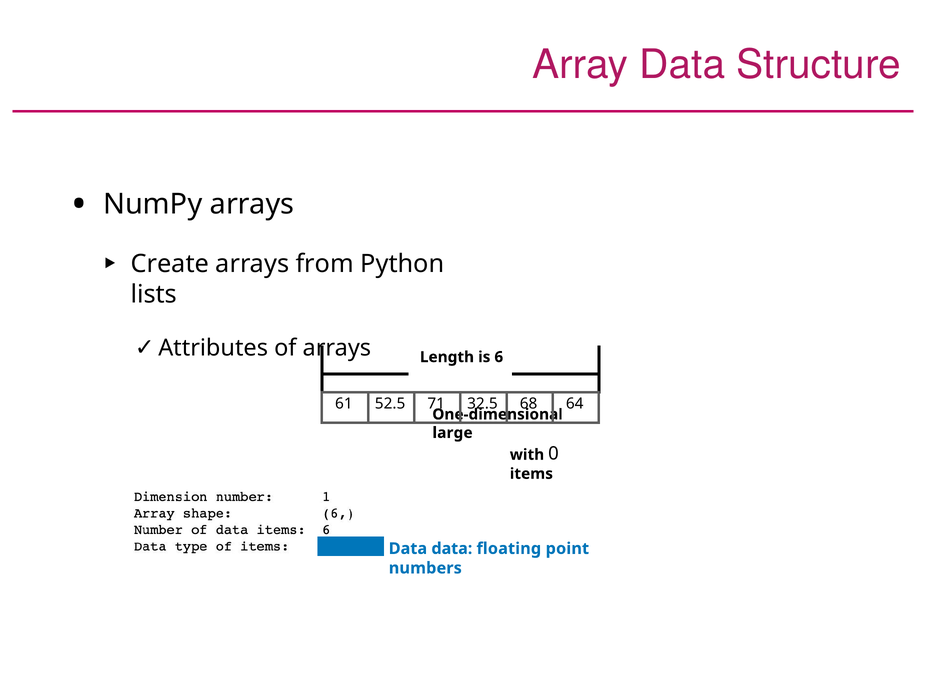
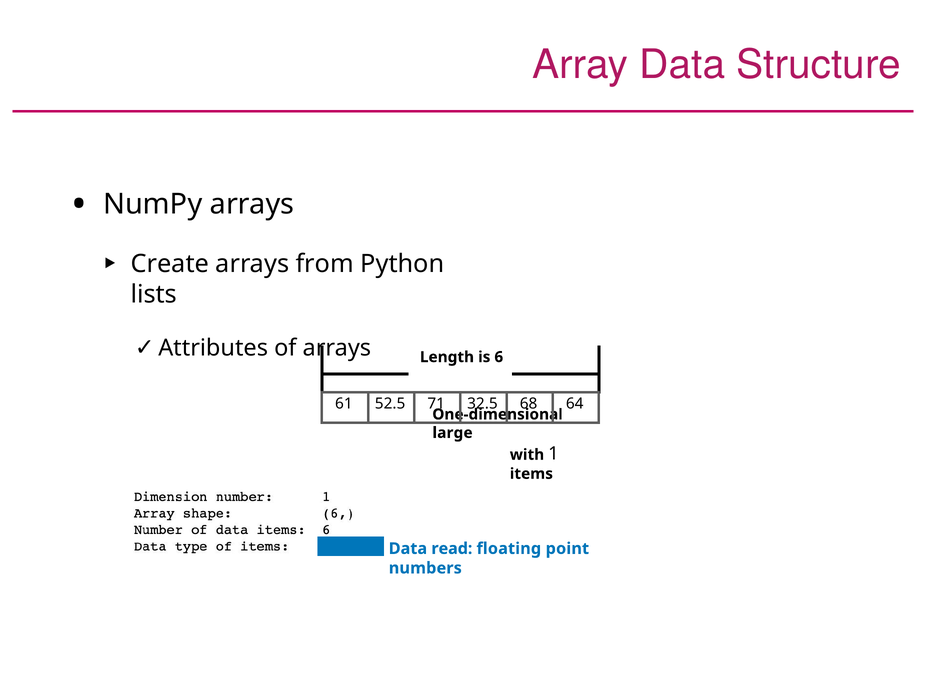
0: 0 -> 1 (554, 454)
Data data: data -> read (452, 549)
